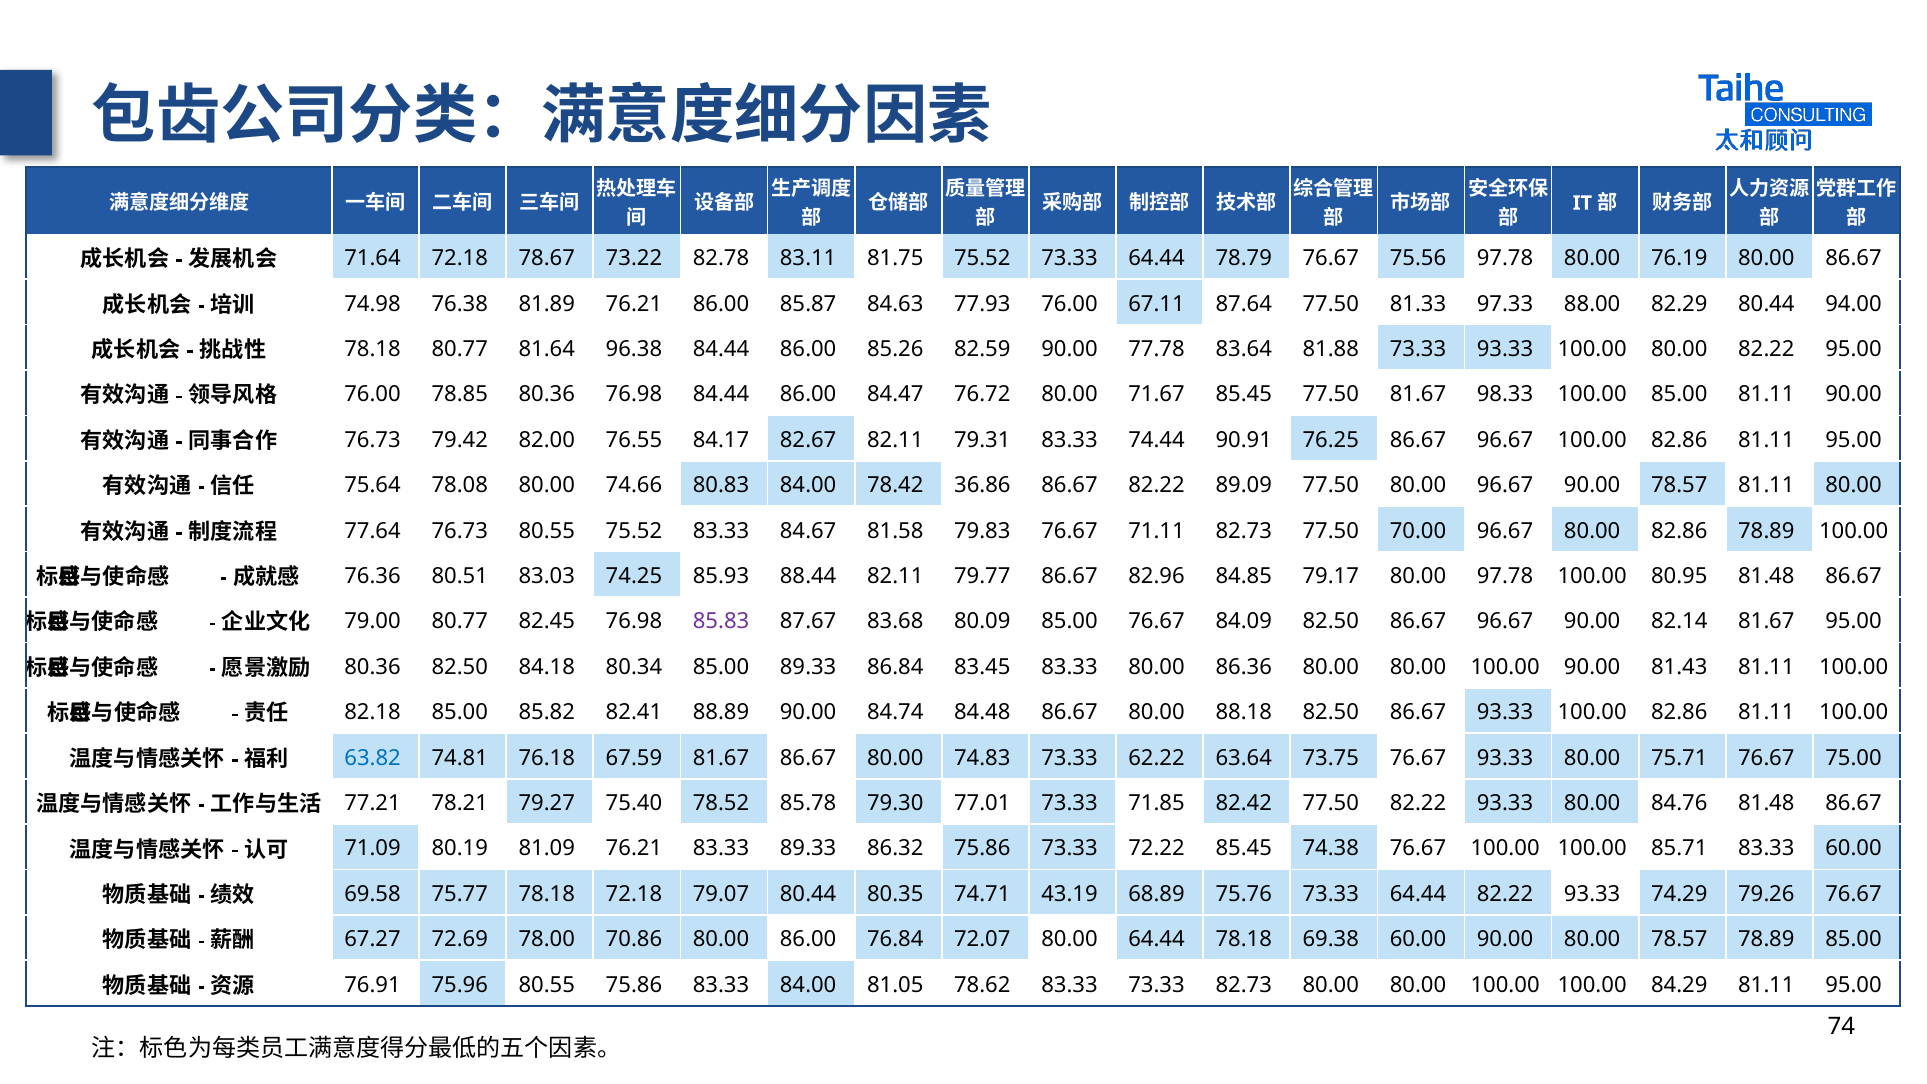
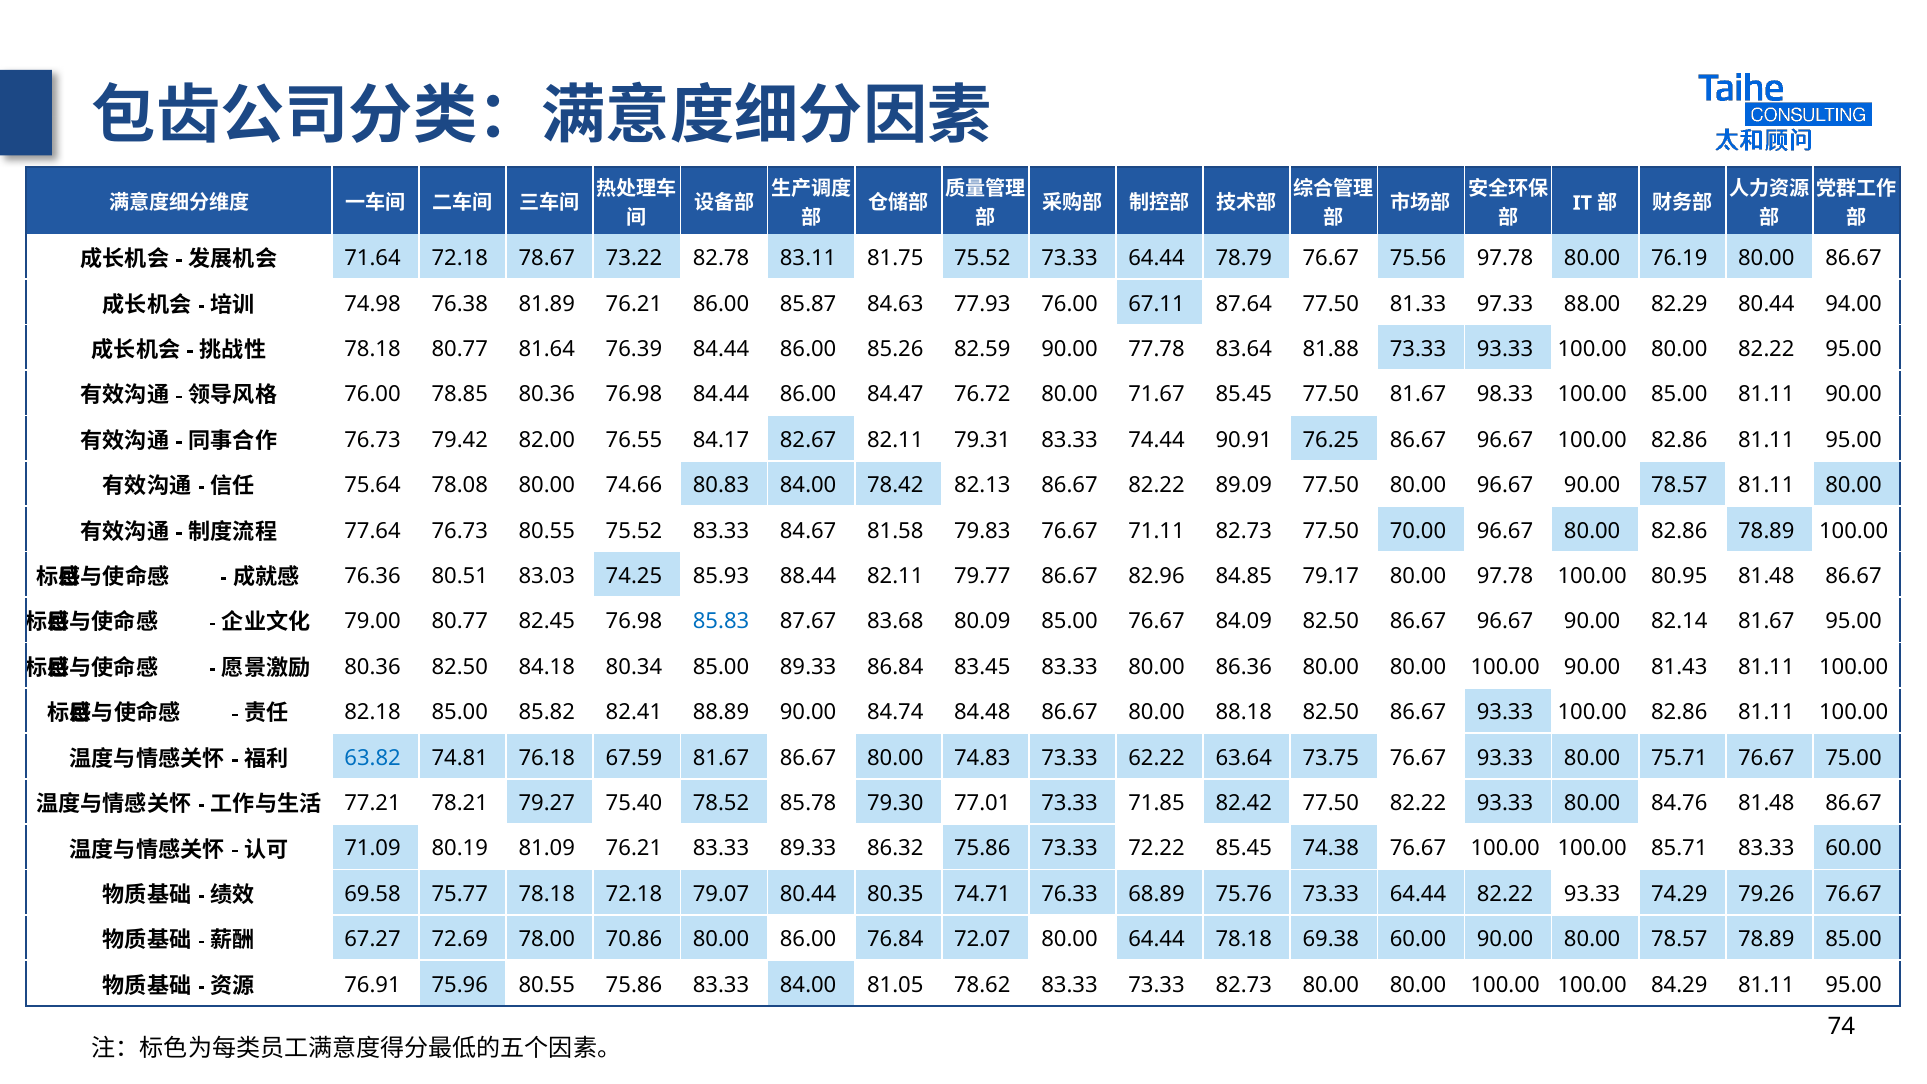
96.38: 96.38 -> 76.39 (634, 349)
36.86: 36.86 -> 82.13 (982, 485)
85.83 colour: purple -> blue (721, 622)
43.19: 43.19 -> 76.33 (1070, 894)
